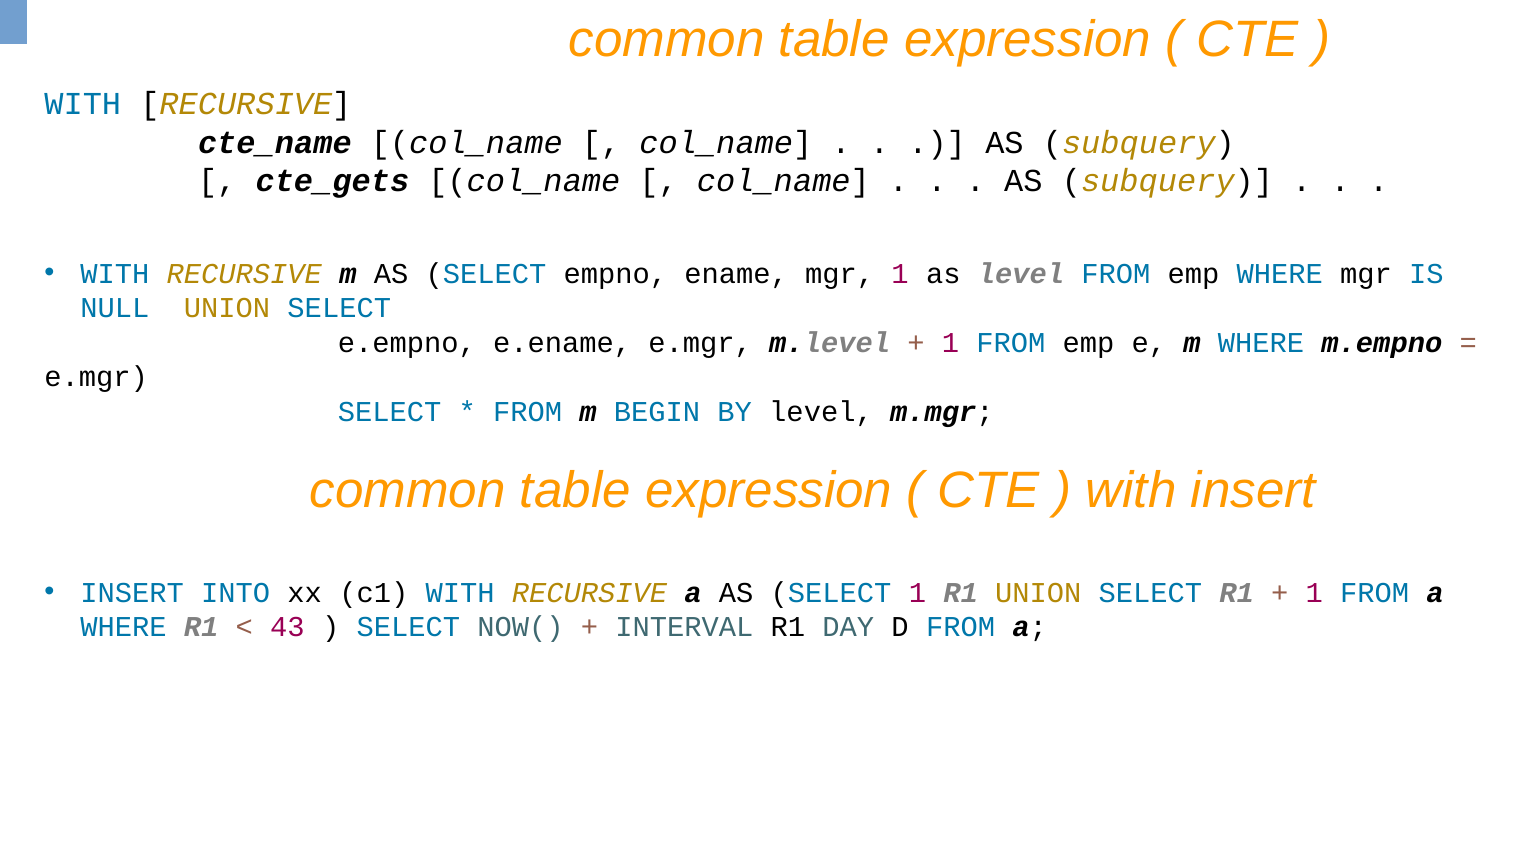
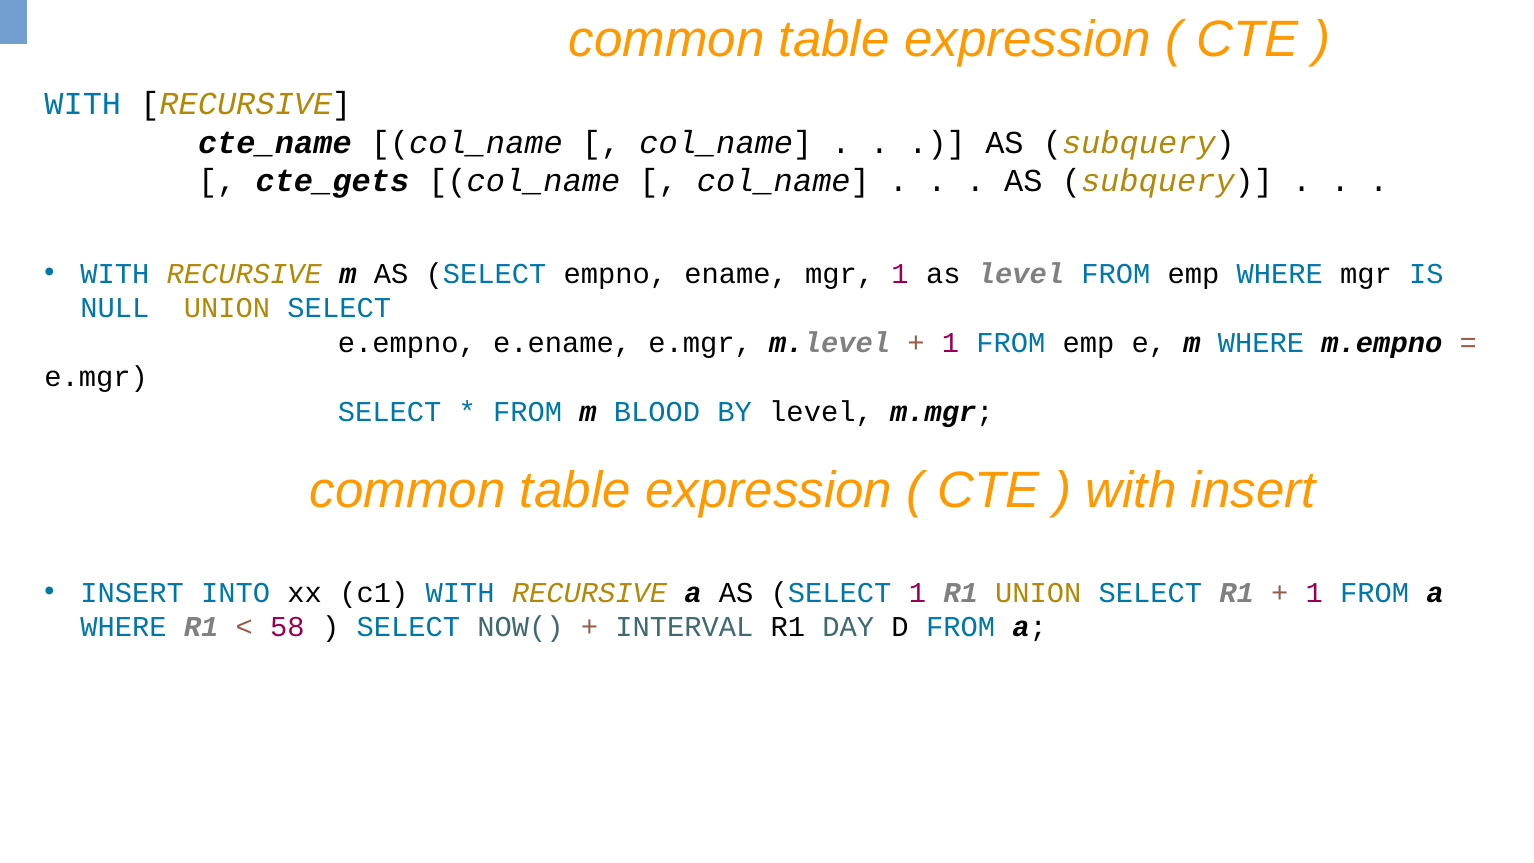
BEGIN: BEGIN -> BLOOD (657, 412)
43: 43 -> 58 (287, 627)
